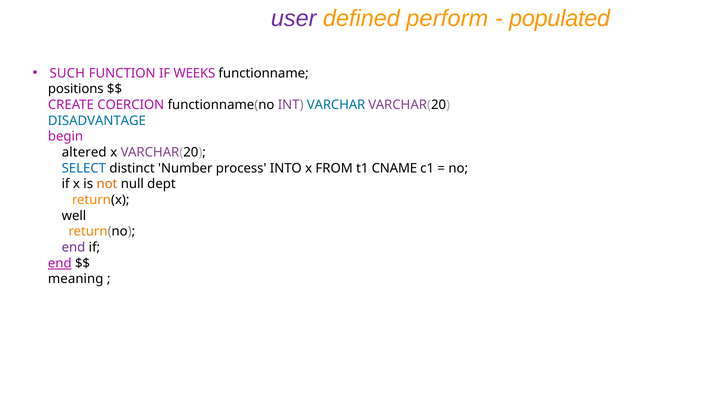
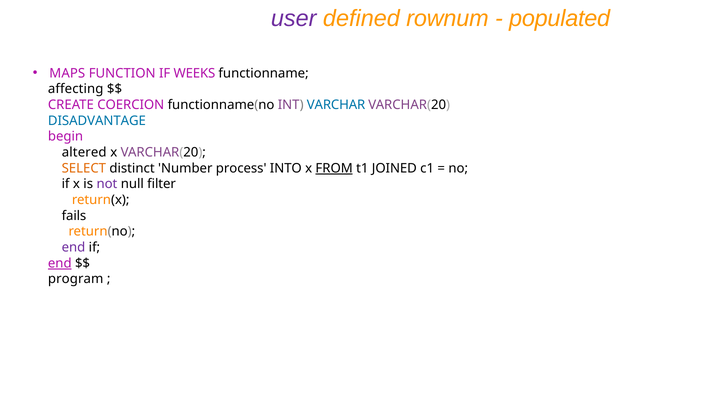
perform: perform -> rownum (448, 18)
SUCH: SUCH -> MAPS (67, 73)
positions: positions -> affecting (76, 89)
SELECT colour: blue -> orange (84, 168)
FROM underline: none -> present (334, 168)
CNAME: CNAME -> JOINED (394, 168)
not colour: orange -> purple (107, 184)
dept: dept -> filter (162, 184)
well: well -> fails (74, 215)
meaning: meaning -> program (76, 279)
